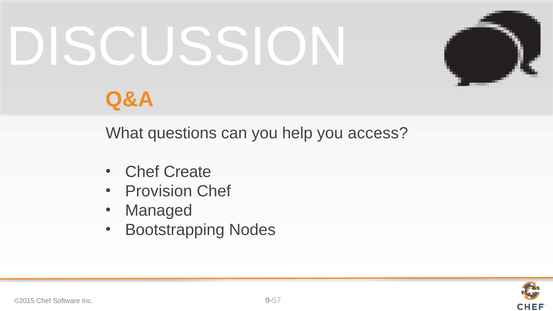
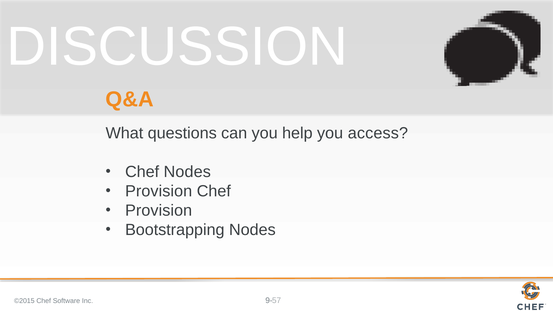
Chef Create: Create -> Nodes (187, 172)
Managed: Managed -> Provision (159, 211)
